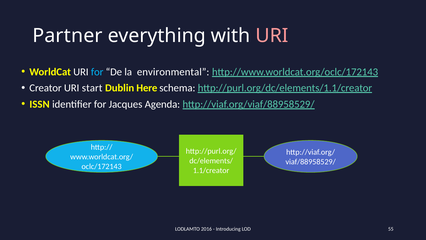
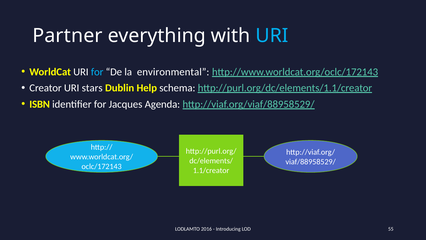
URI colour: pink -> light blue (272, 36)
start: start -> stars (92, 88)
Here: Here -> Help (147, 88)
ISSN: ISSN -> ISBN (40, 104)
